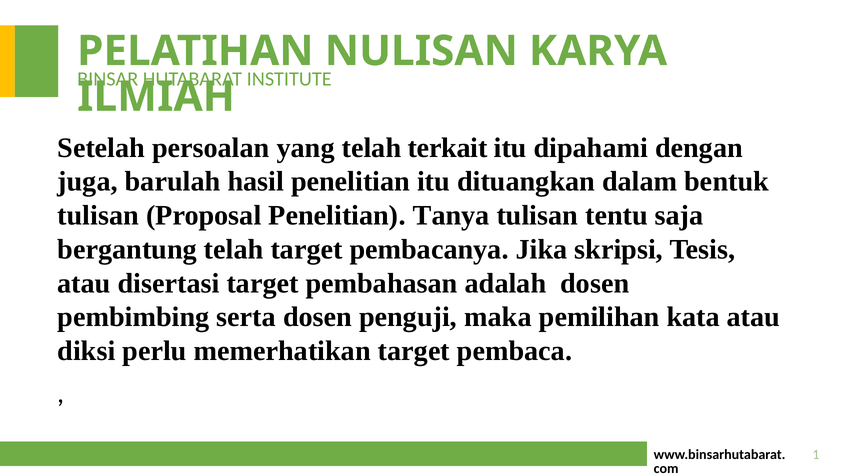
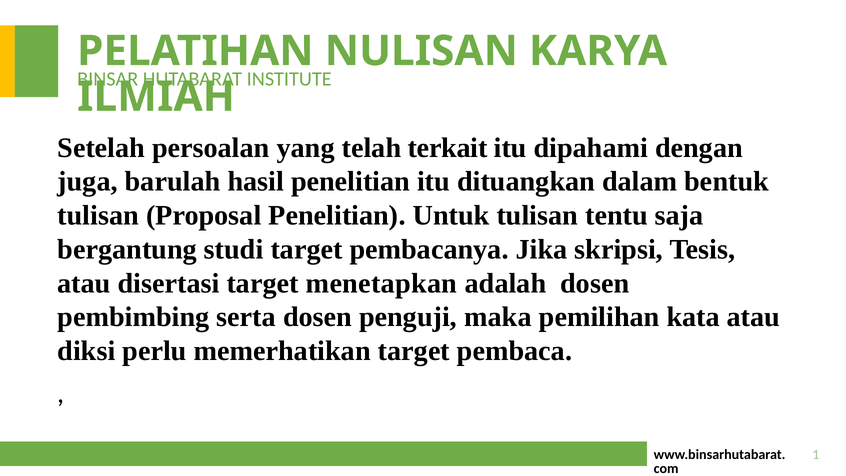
Tanya: Tanya -> Untuk (451, 215)
bergantung telah: telah -> studi (234, 249)
pembahasan: pembahasan -> menetapkan (381, 283)
